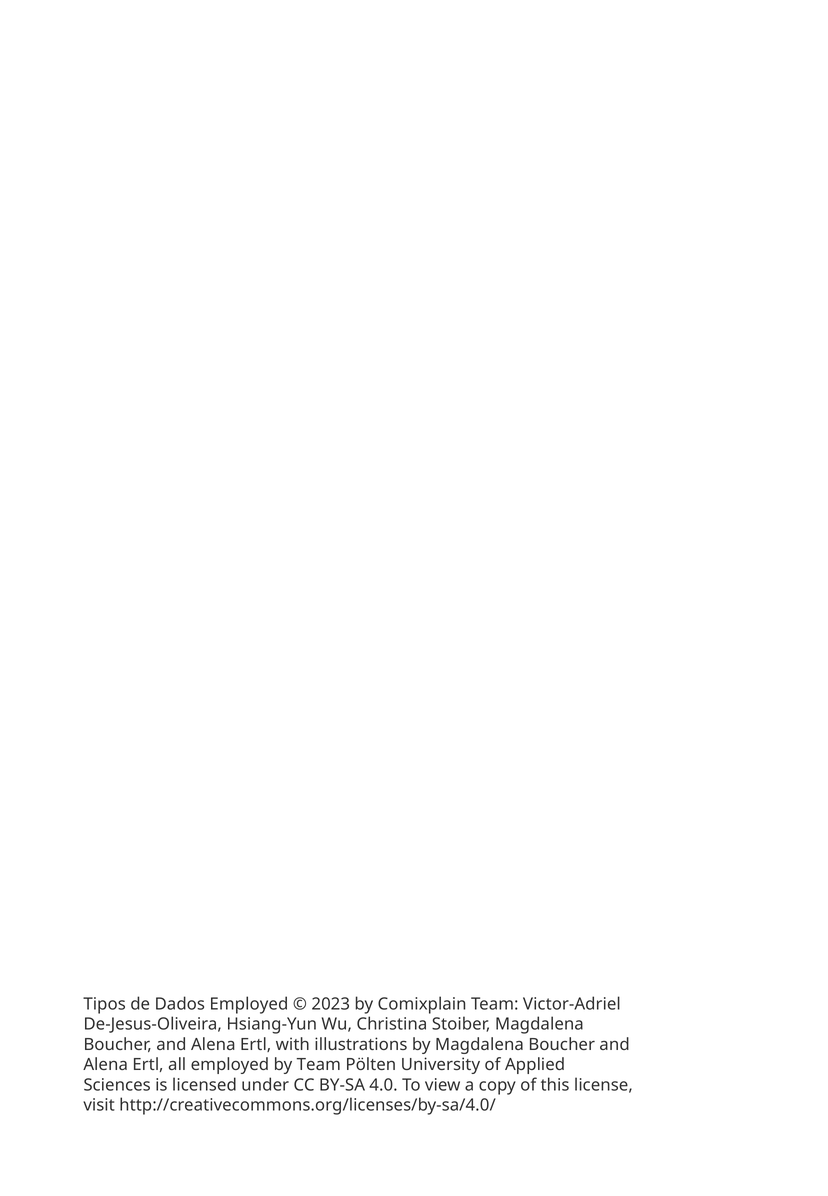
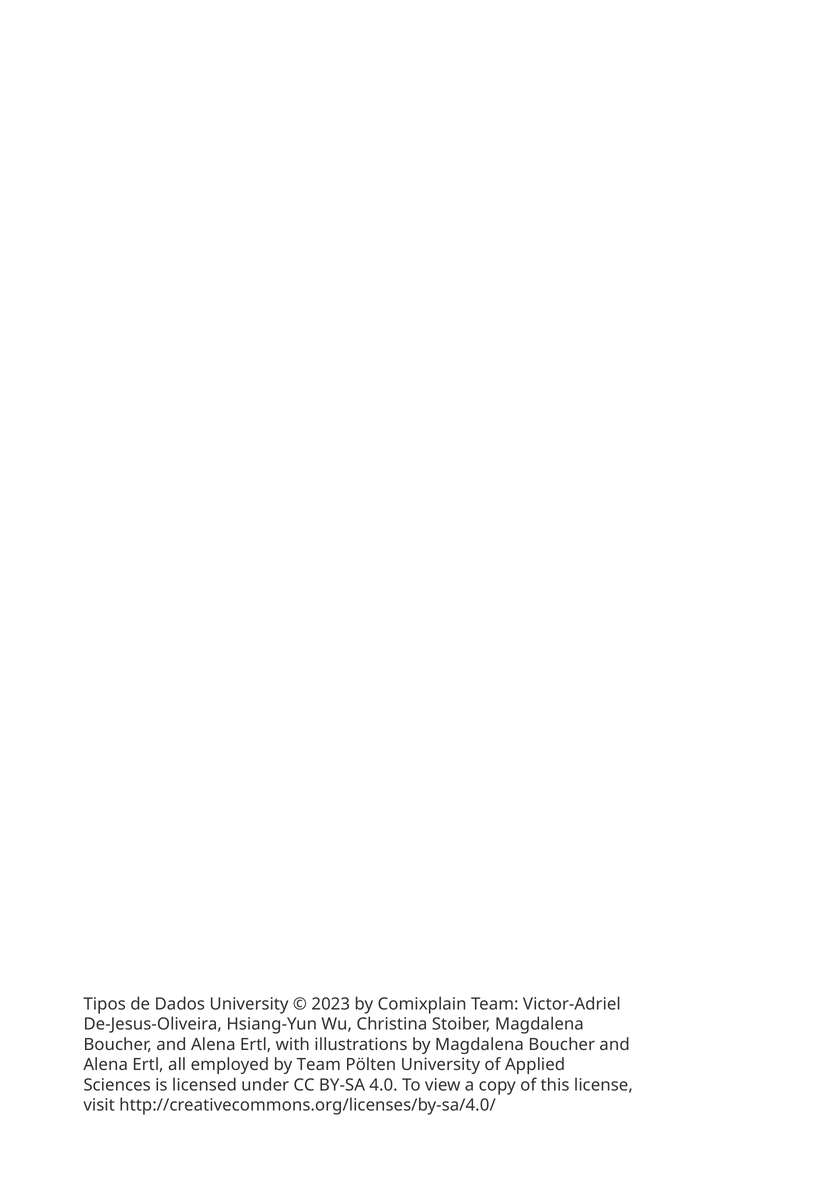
Dados Employed: Employed -> University (249, 1004)
